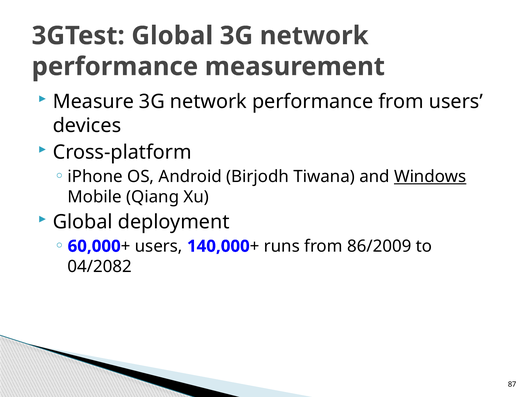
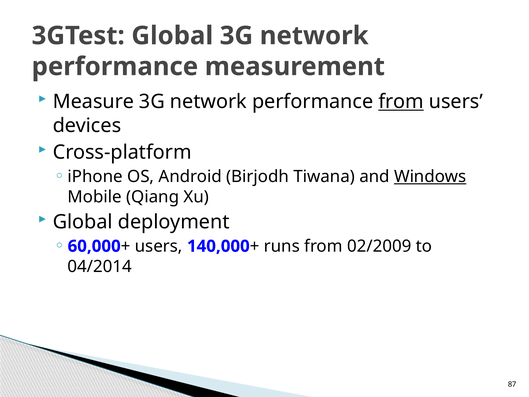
from underline: none -> present (401, 102)
86/2009: 86/2009 -> 02/2009 (379, 246)
04/2082: 04/2082 -> 04/2014 (100, 266)
